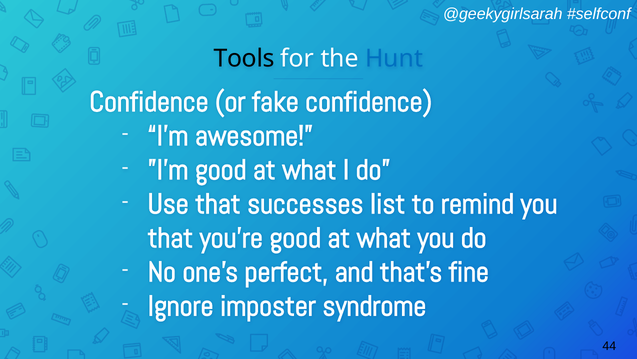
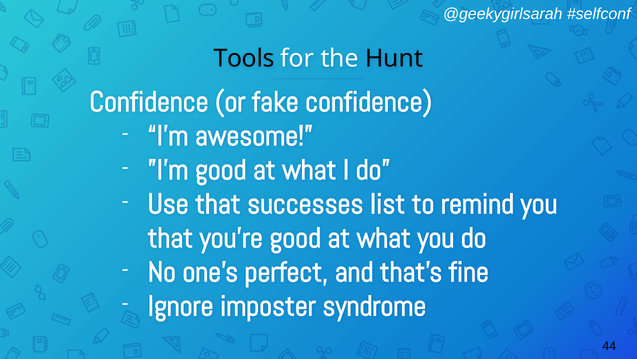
Hunt colour: blue -> black (394, 58)
